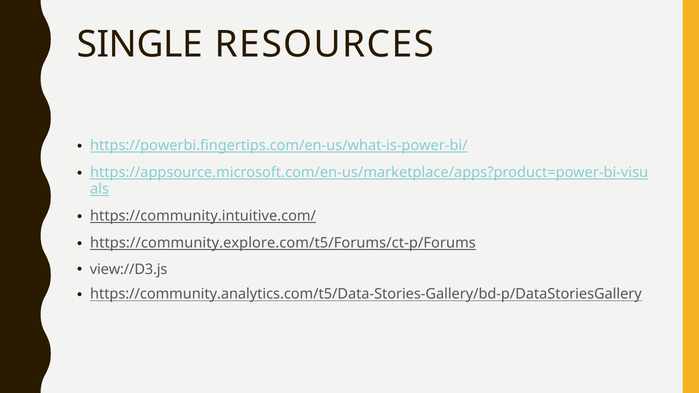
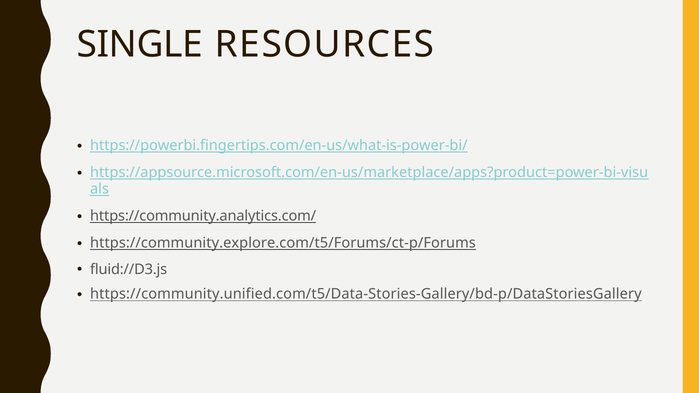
https://community.intuitive.com/: https://community.intuitive.com/ -> https://community.analytics.com/ (203, 216)
view://D3.js: view://D3.js -> fluid://D3.js (129, 270)
https://community.analytics.com/t5/Data-Stories-Gallery/bd-p/DataStoriesGallery: https://community.analytics.com/t5/Data-Stories-Gallery/bd-p/DataStoriesGallery -> https://community.unified.com/t5/Data-Stories-Gallery/bd-p/DataStoriesGallery (366, 294)
